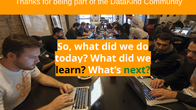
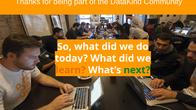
learn colour: black -> orange (71, 70)
